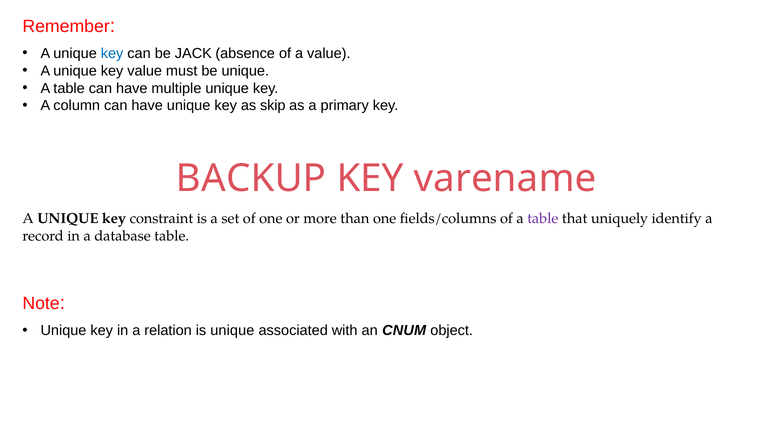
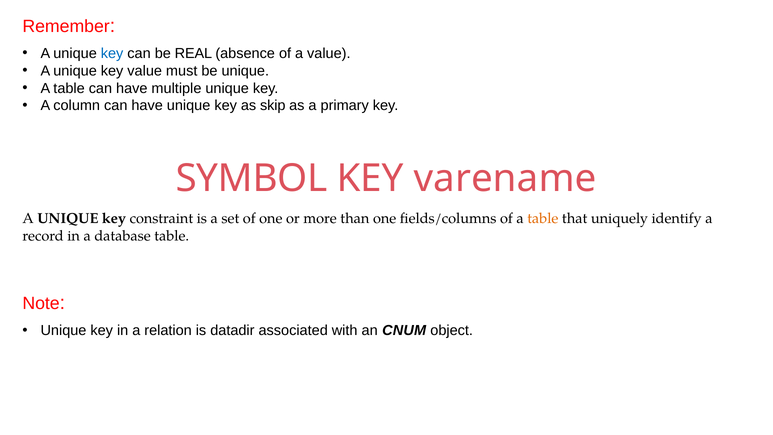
JACK: JACK -> REAL (193, 53)
BACKUP: BACKUP -> SYMBOL (251, 178)
table colour: purple -> orange (543, 218)
is unique: unique -> datadir (232, 331)
